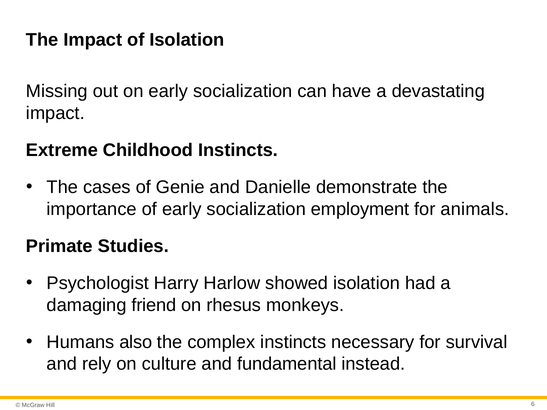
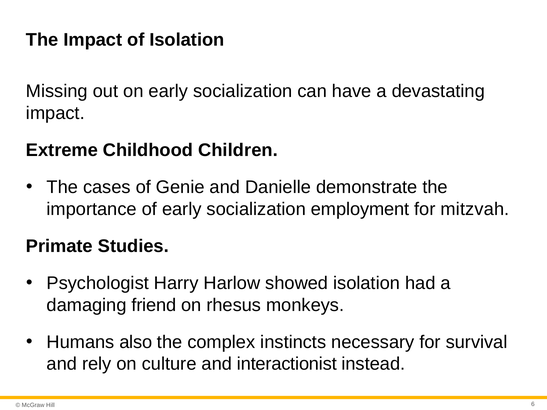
Childhood Instincts: Instincts -> Children (238, 150)
animals: animals -> mitzvah (475, 209)
fundamental: fundamental -> interactionist (287, 364)
